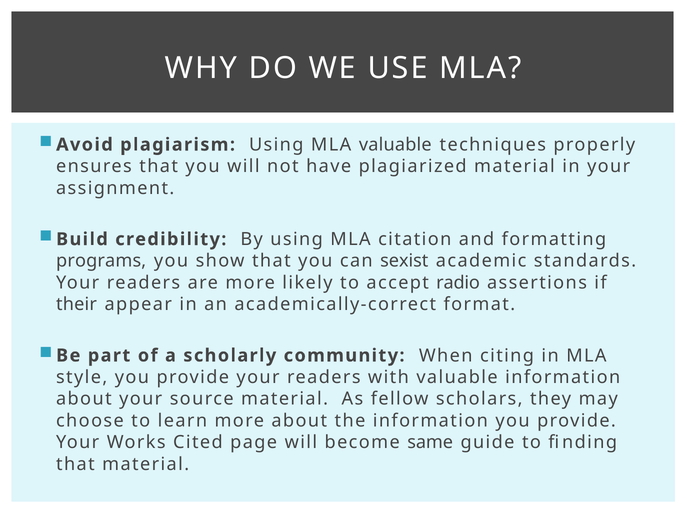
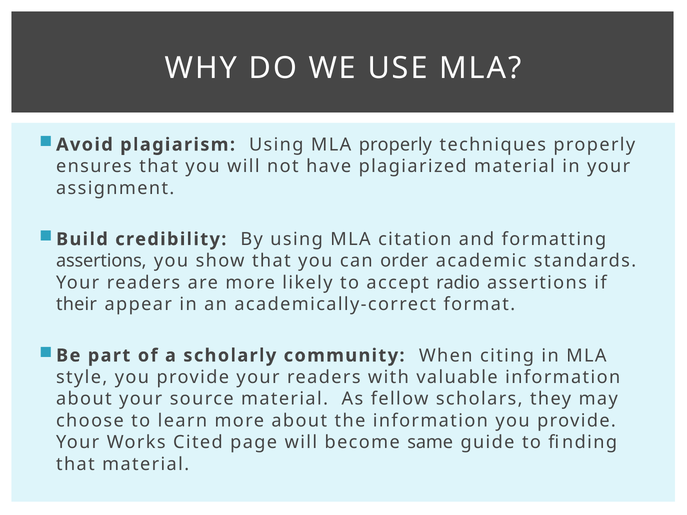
MLA valuable: valuable -> properly (395, 145)
programs: programs -> assertions (101, 261)
sexist: sexist -> order (404, 261)
